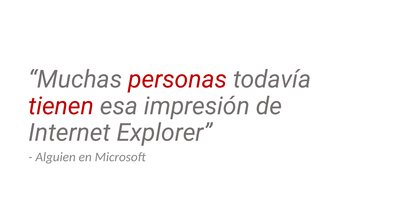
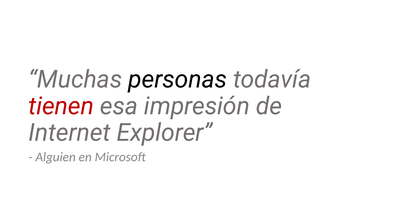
personas colour: red -> black (178, 80)
